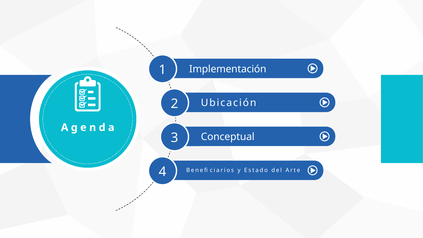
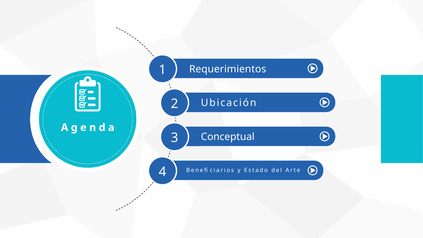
Implementación: Implementación -> Requerimientos (228, 69)
